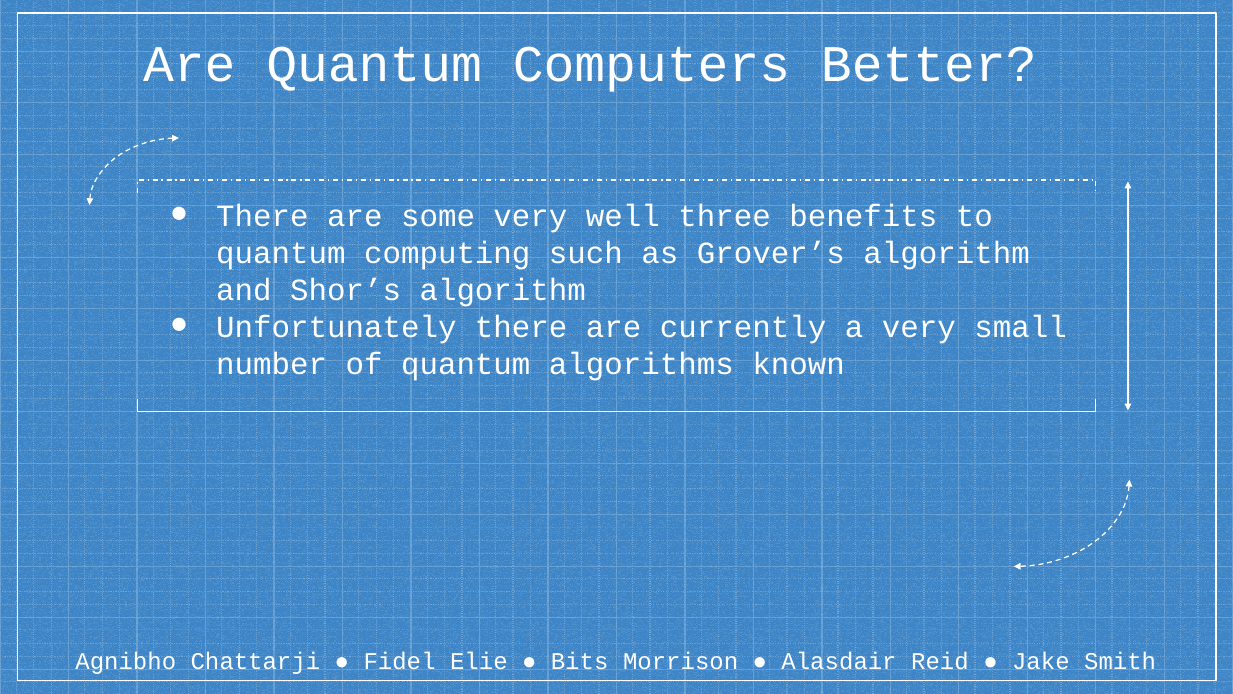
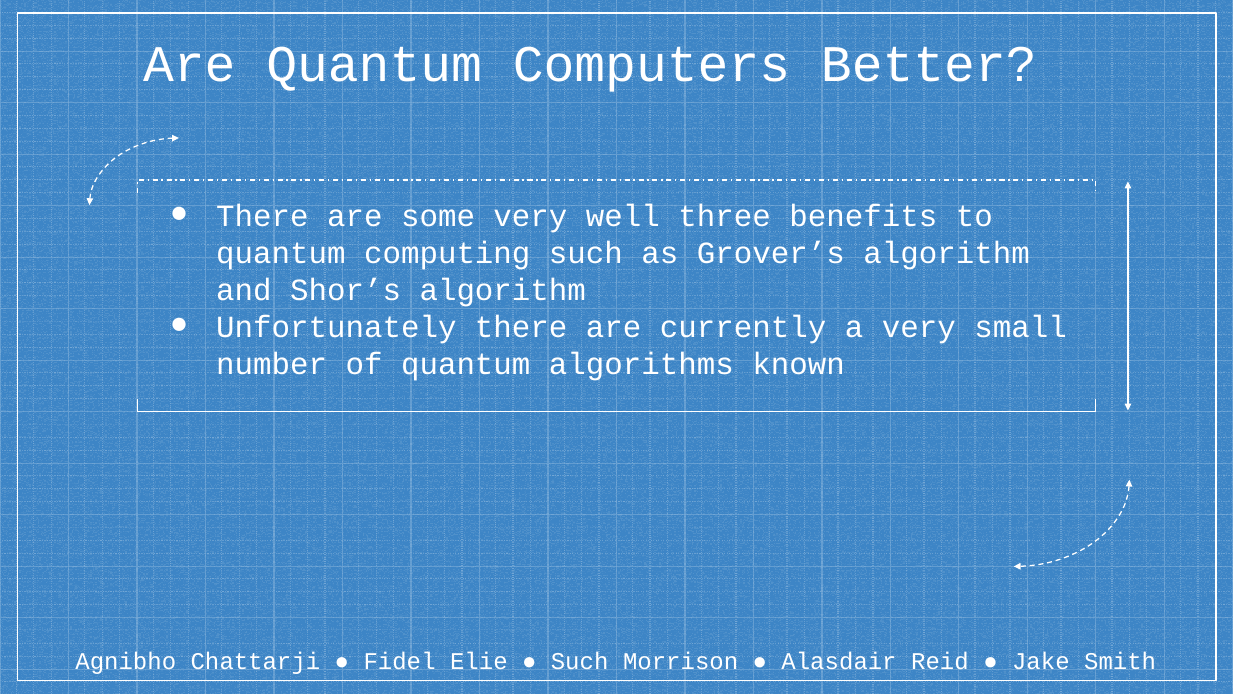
Bits: Bits -> Such (580, 661)
